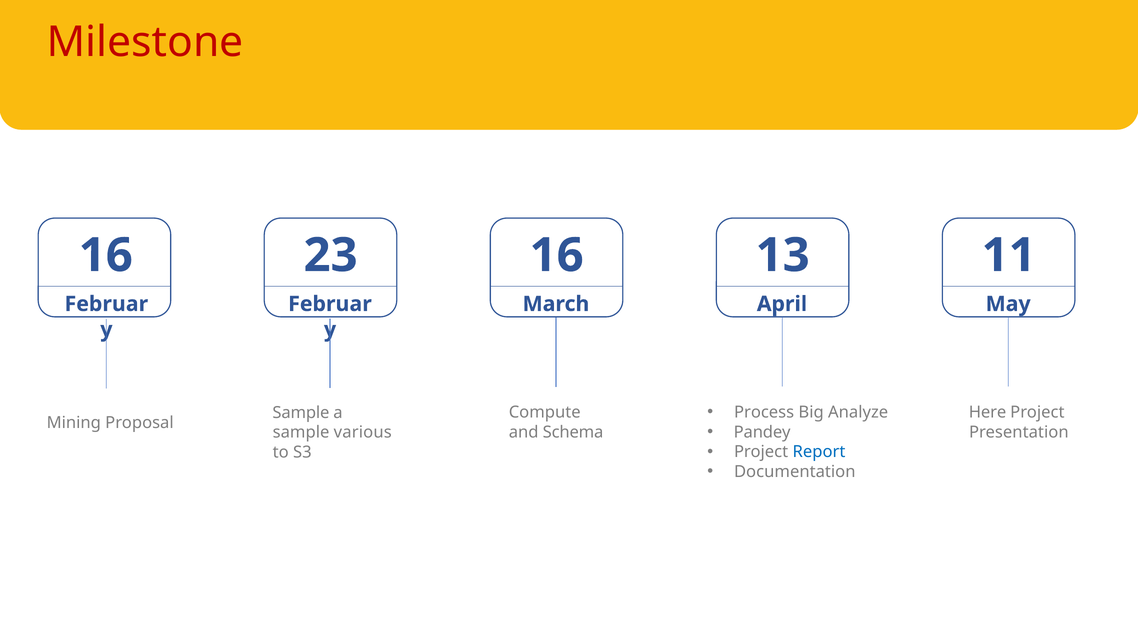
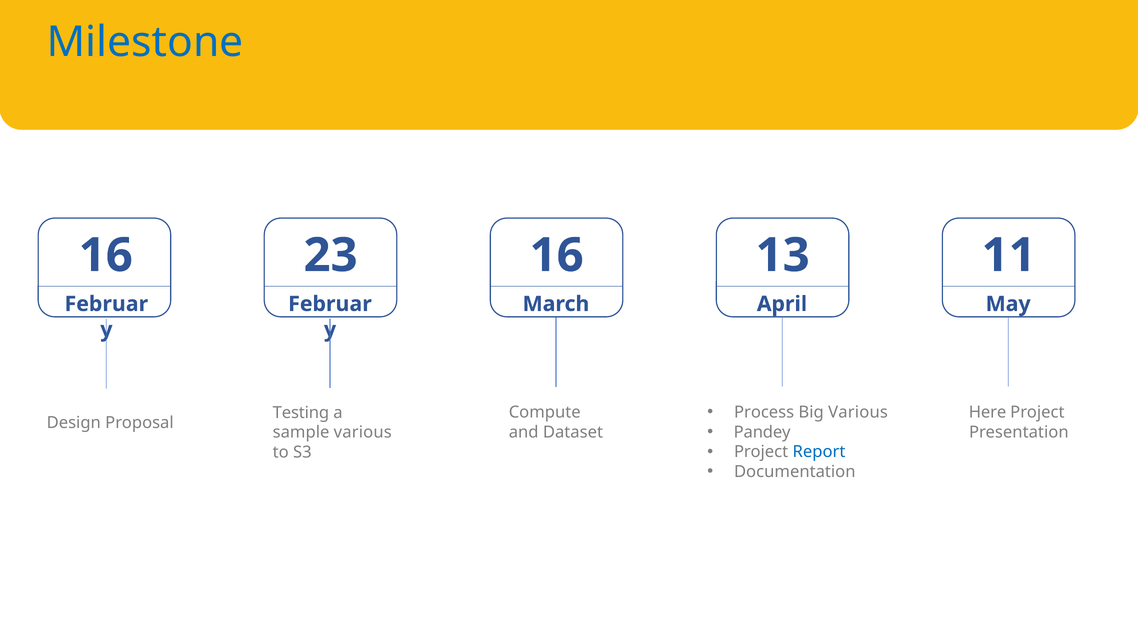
Milestone colour: red -> blue (145, 42)
Big Analyze: Analyze -> Various (858, 412)
Sample: Sample -> Testing (301, 413)
Mining: Mining -> Design (74, 423)
Schema: Schema -> Dataset (573, 432)
